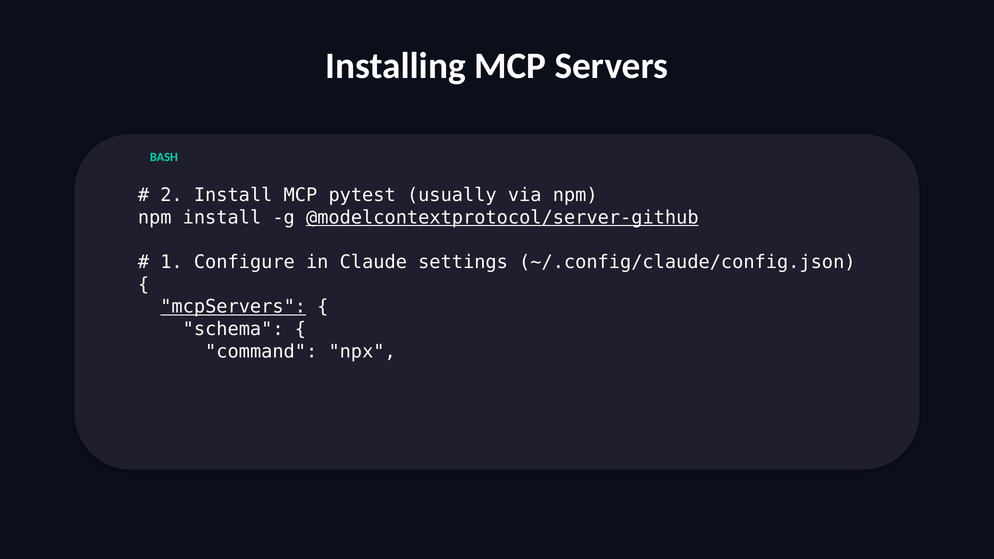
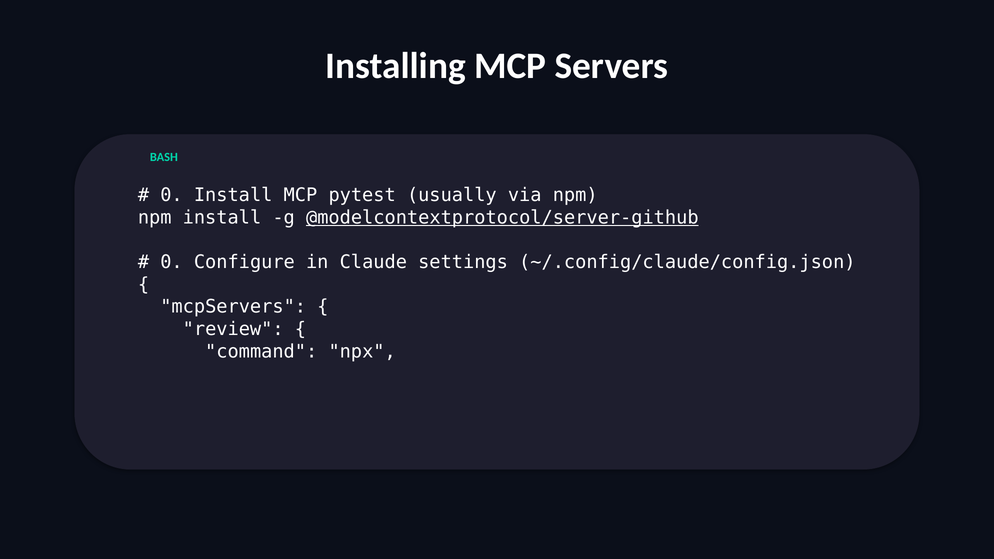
2: 2 -> 0 (171, 195)
1: 1 -> 0 (171, 262)
mcpServers underline: present -> none (233, 307)
schema: schema -> review (233, 329)
